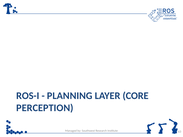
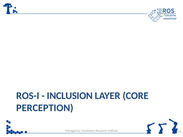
PLANNING: PLANNING -> INCLUSION (70, 96)
